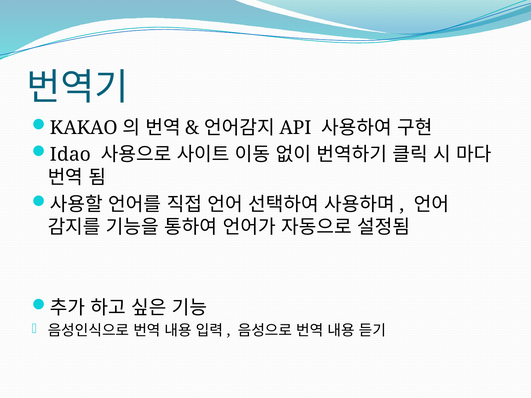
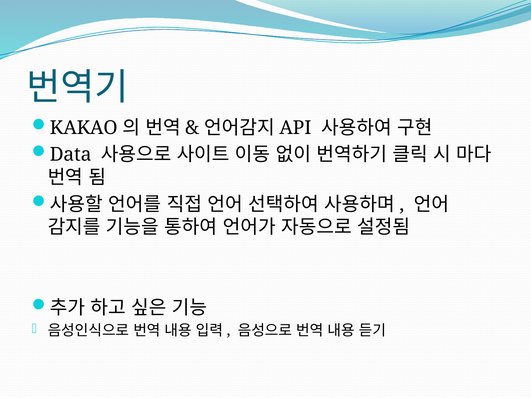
Idao: Idao -> Data (71, 155)
